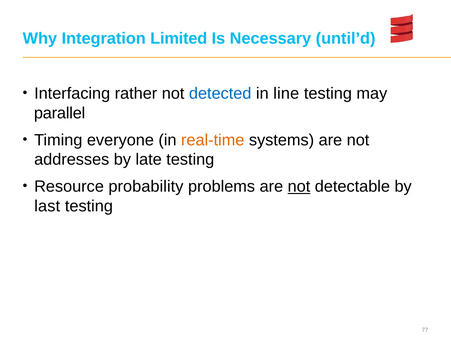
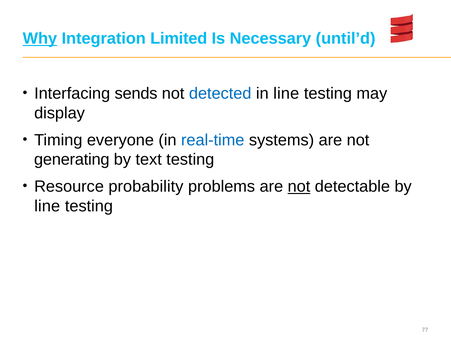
Why underline: none -> present (40, 39)
rather: rather -> sends (136, 94)
parallel: parallel -> display (60, 113)
real-time colour: orange -> blue (213, 140)
addresses: addresses -> generating (72, 160)
late: late -> text (149, 160)
last: last -> line (47, 206)
